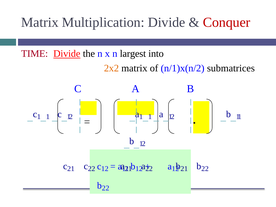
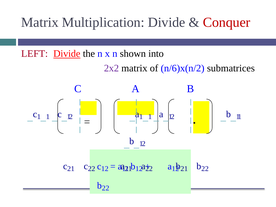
TIME: TIME -> LEFT (35, 54)
largest: largest -> shown (133, 54)
2x2 colour: orange -> purple (111, 68)
n/1)x(n/2: n/1)x(n/2 -> n/6)x(n/2 (183, 68)
